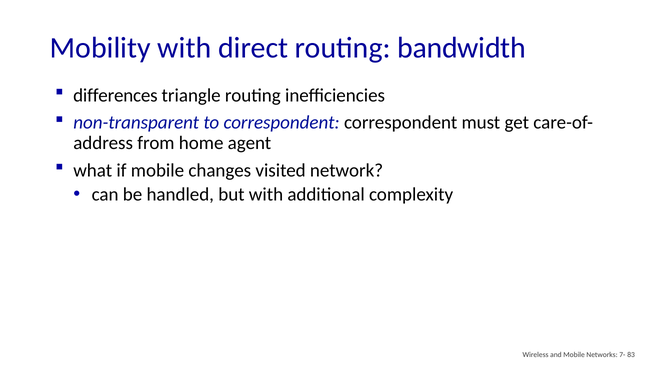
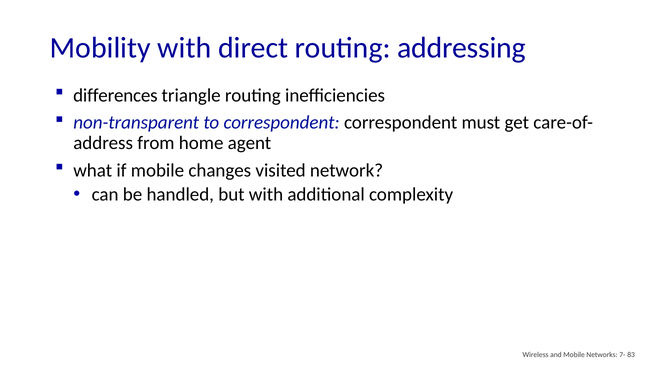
bandwidth: bandwidth -> addressing (462, 48)
